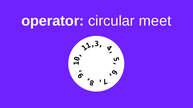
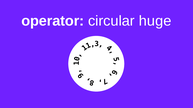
meet: meet -> huge (155, 21)
